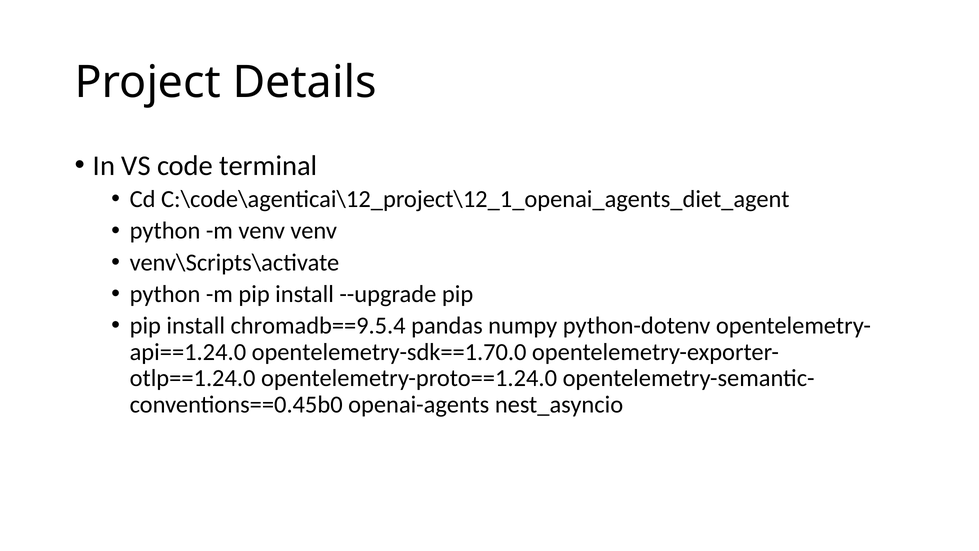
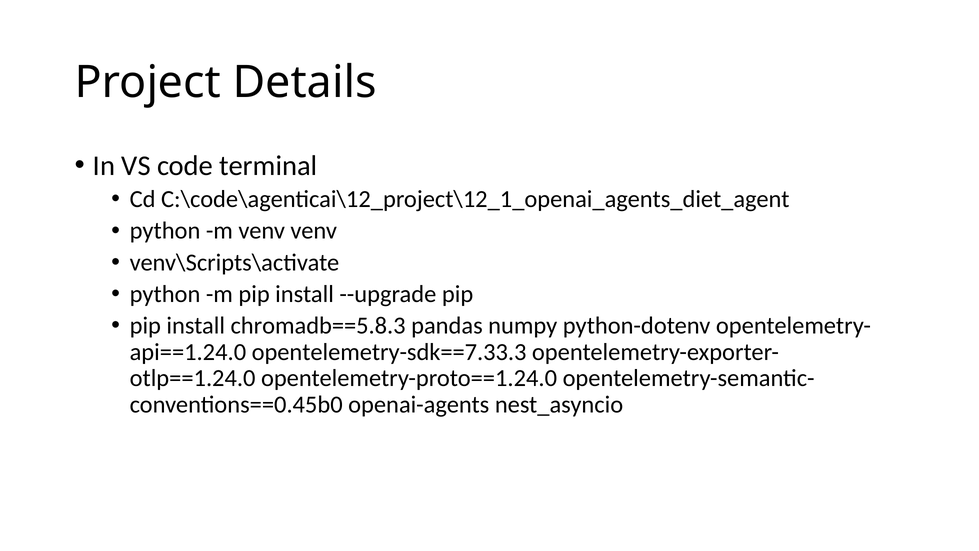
chromadb==9.5.4: chromadb==9.5.4 -> chromadb==5.8.3 (318, 325)
opentelemetry-sdk==1.70.0: opentelemetry-sdk==1.70.0 -> opentelemetry-sdk==7.33.3 (389, 352)
